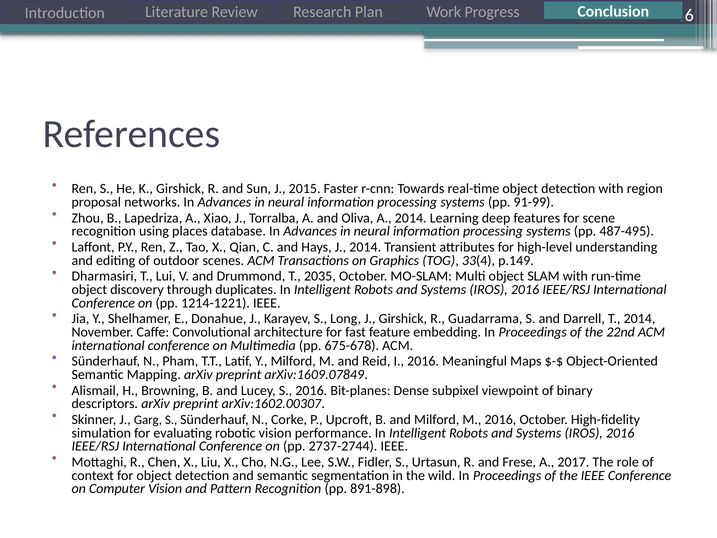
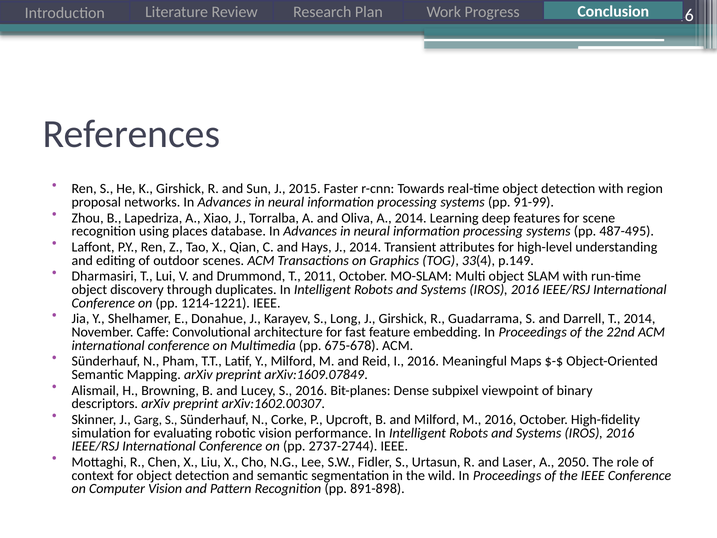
2035: 2035 -> 2011 (320, 276)
Frese: Frese -> Laser (519, 462)
2017: 2017 -> 2050 (573, 462)
